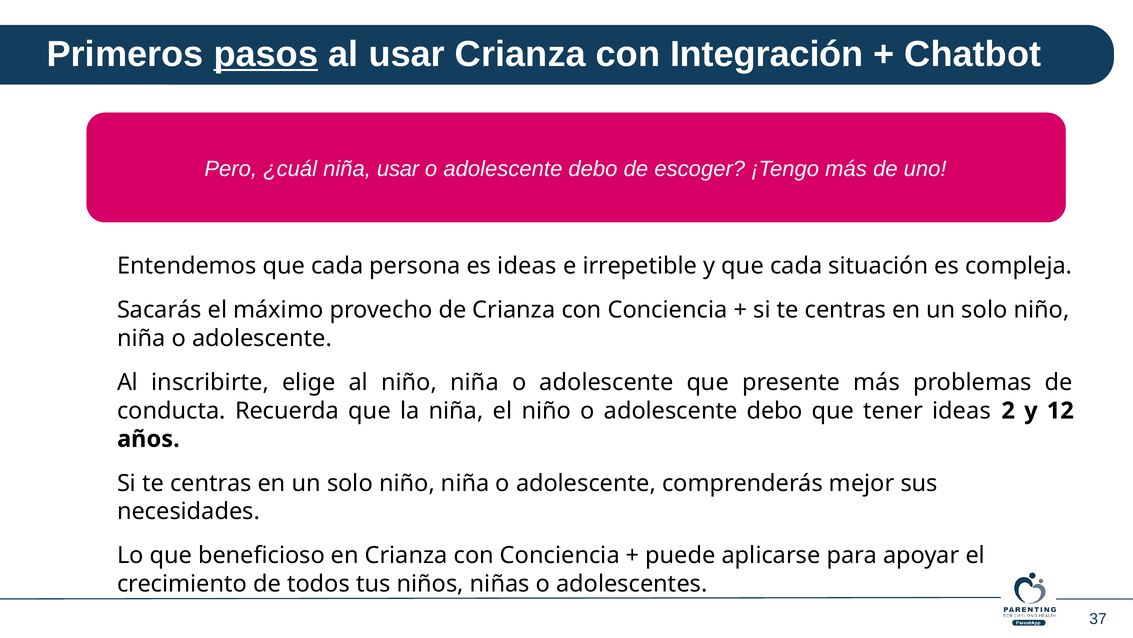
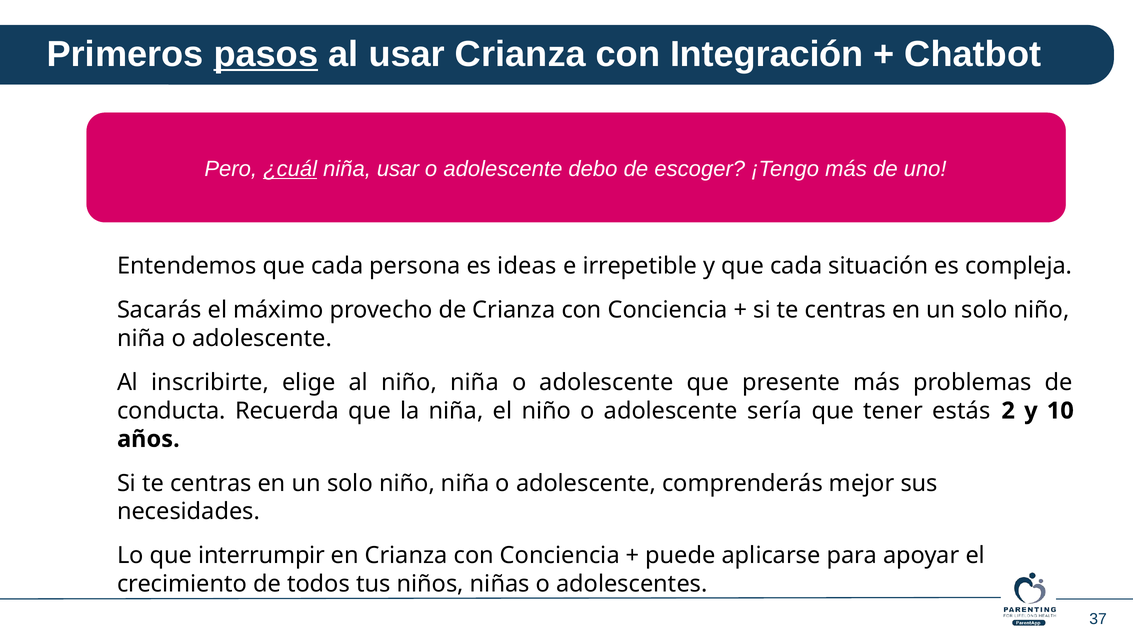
¿cuál underline: none -> present (290, 169)
niño o adolescente debo: debo -> sería (775, 410)
tener ideas: ideas -> estás (961, 410)
12: 12 -> 10 (1060, 410)
beneficioso: beneficioso -> interrumpir (262, 555)
